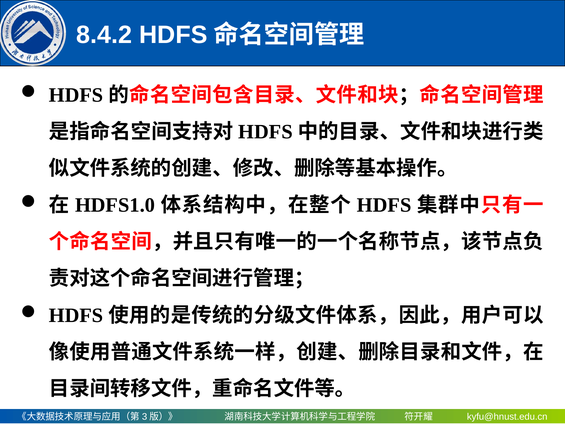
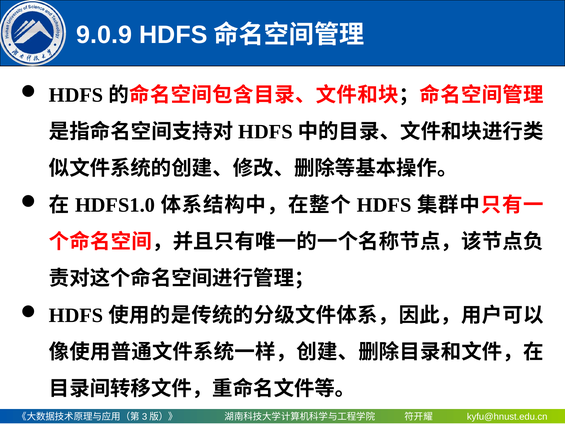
8.4.2: 8.4.2 -> 9.0.9 (104, 35)
